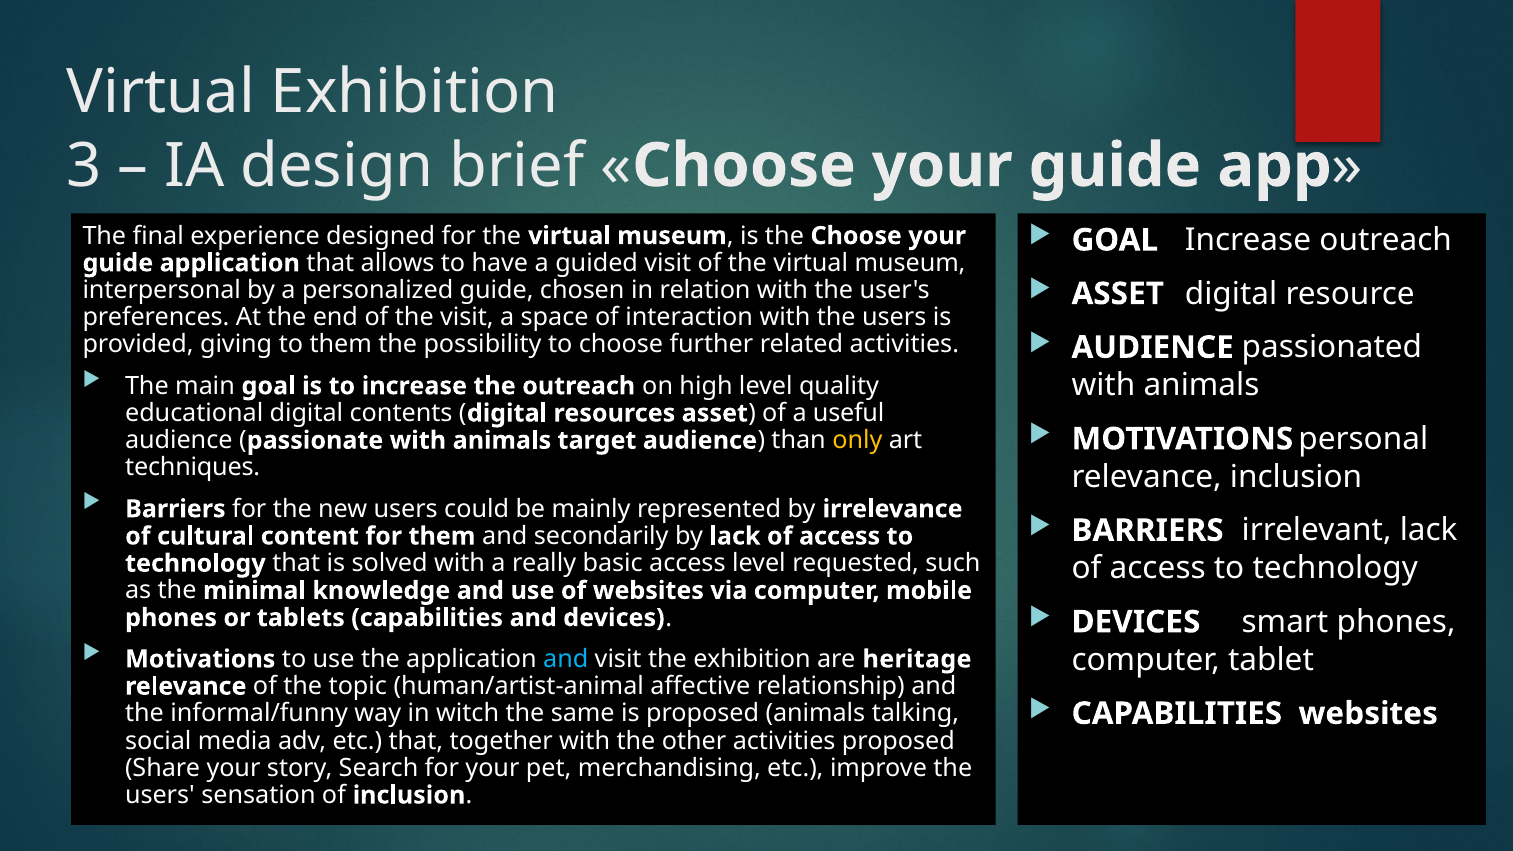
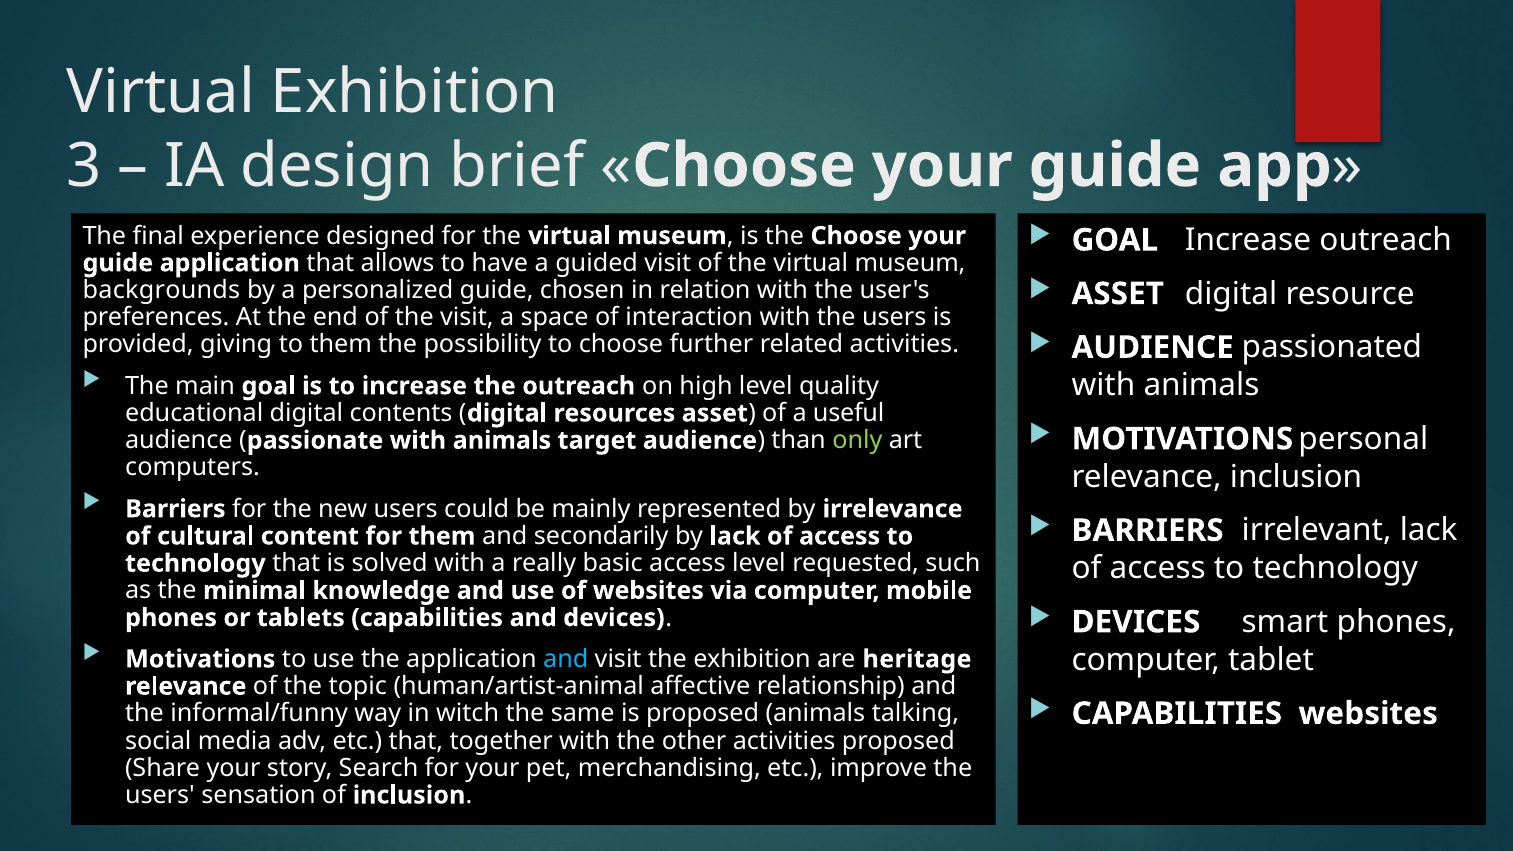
interpersonal: interpersonal -> backgrounds (161, 290)
only colour: yellow -> light green (857, 440)
techniques: techniques -> computers (193, 468)
